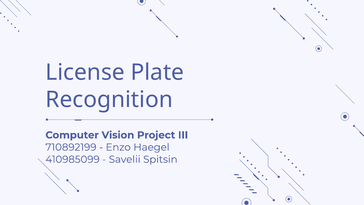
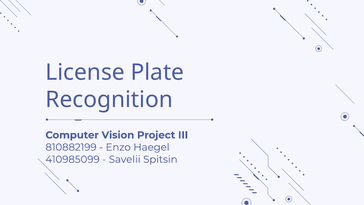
710892199: 710892199 -> 810882199 (71, 147)
